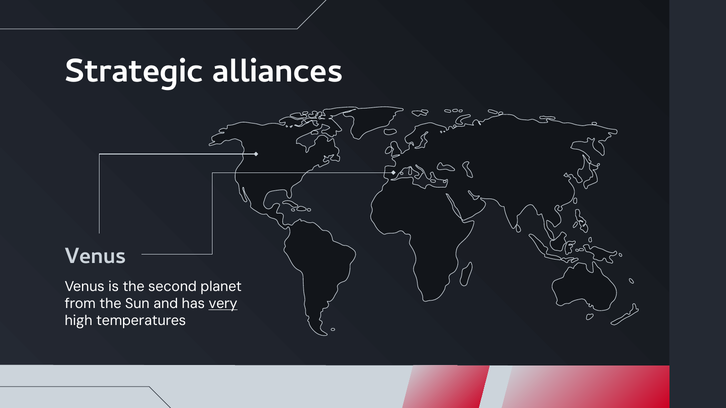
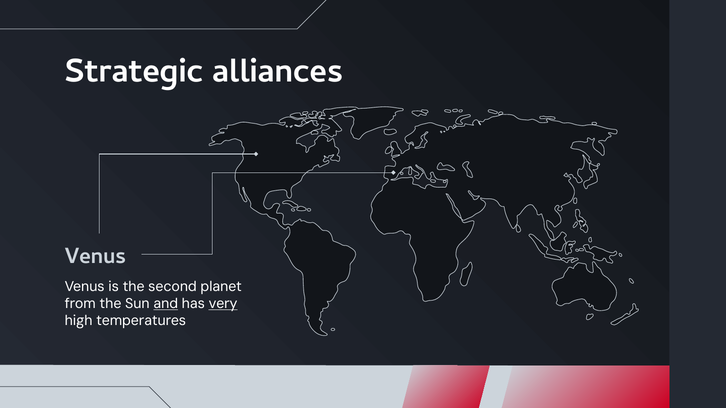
and underline: none -> present (166, 304)
